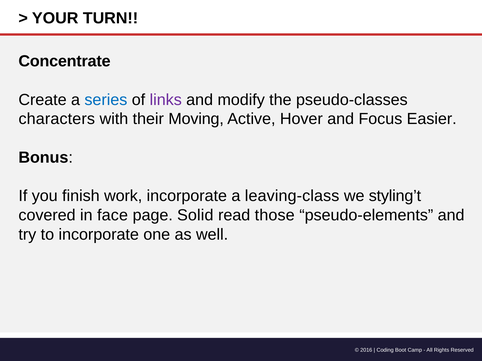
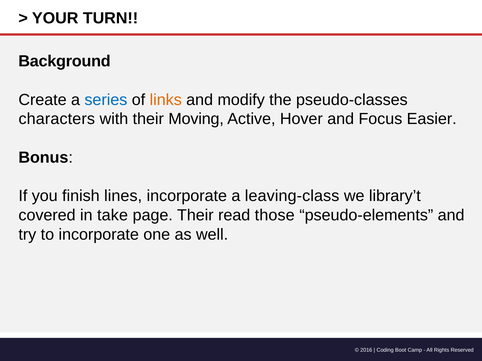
Concentrate: Concentrate -> Background (65, 61)
links colour: purple -> orange (166, 100)
work: work -> lines (123, 196)
styling’t: styling’t -> library’t (395, 196)
face: face -> take (113, 216)
page Solid: Solid -> Their (195, 216)
